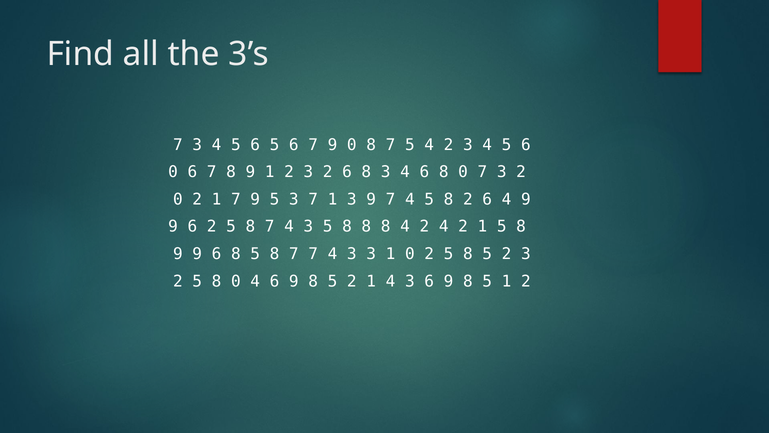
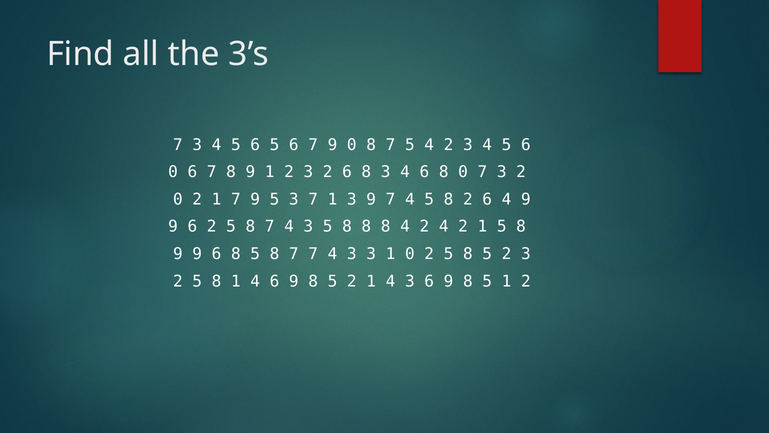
5 8 0: 0 -> 1 (236, 281)
